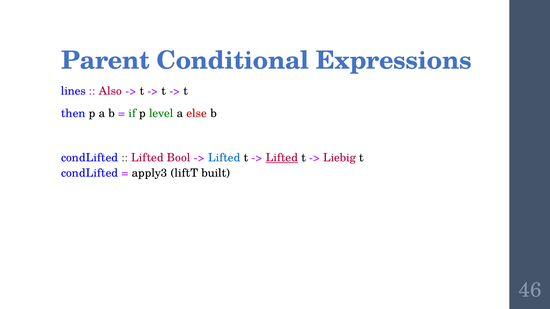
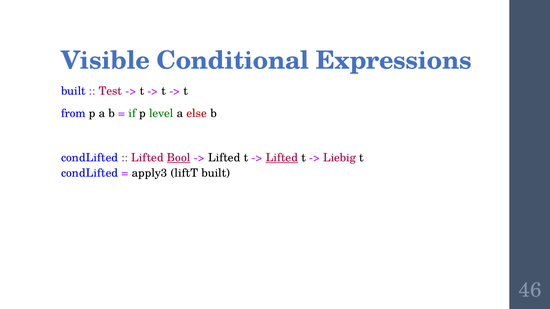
Parent: Parent -> Visible (105, 60)
lines: lines -> built (73, 91)
Also: Also -> Test (110, 91)
then: then -> from (73, 113)
Bool underline: none -> present (179, 158)
Lifted colour: blue -> black (224, 158)
